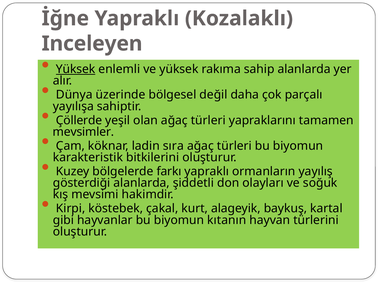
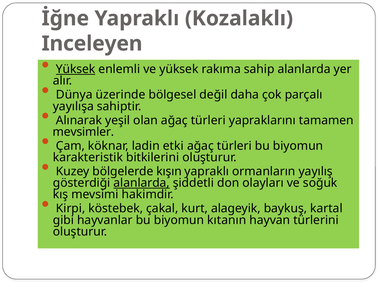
Çöllerde: Çöllerde -> Alınarak (79, 121)
sıra: sıra -> etki (173, 146)
farkı: farkı -> kışın (169, 172)
alanlarda underline: none -> present (142, 183)
